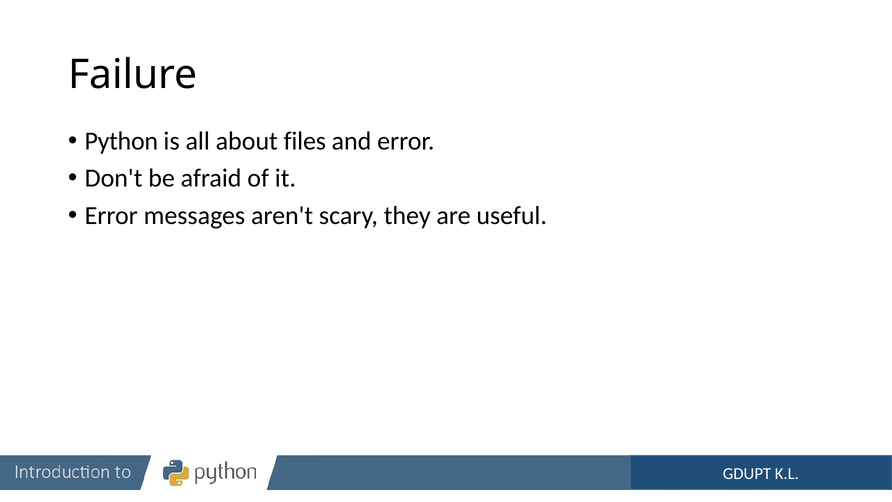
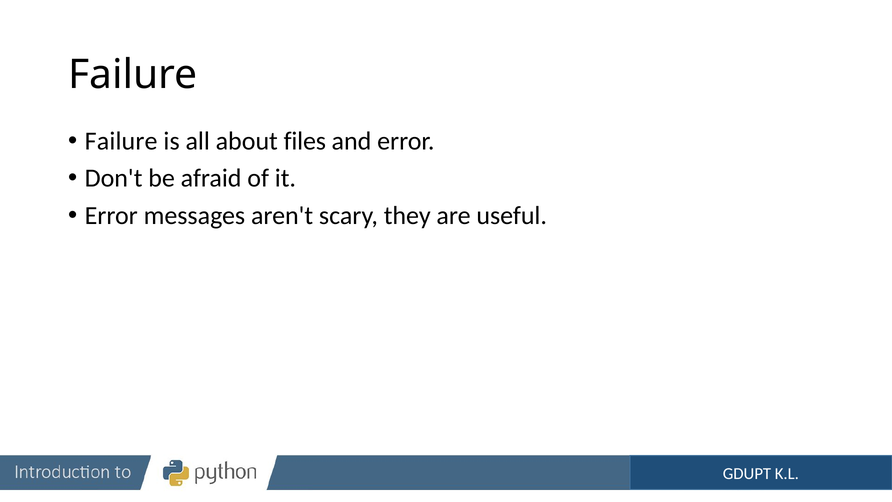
Python: Python -> Failure (121, 141)
